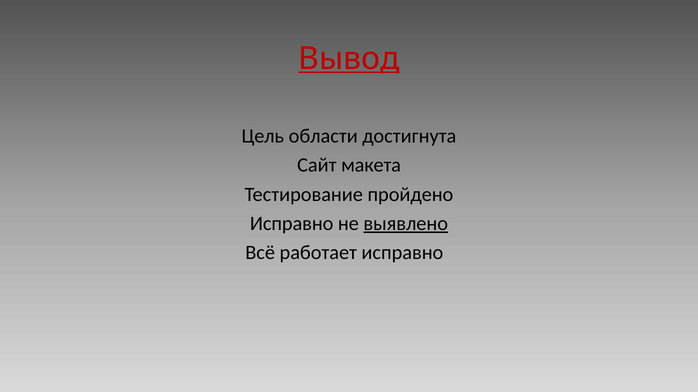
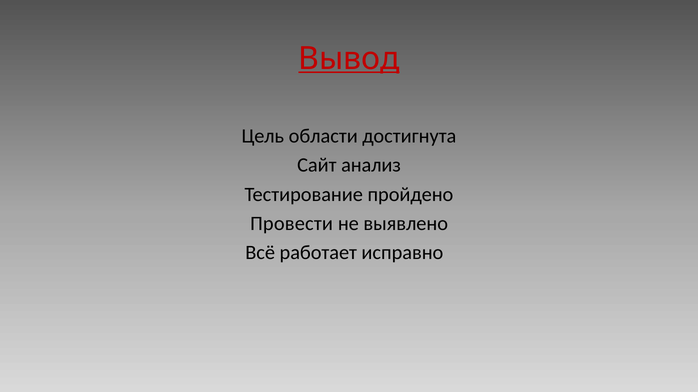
макета: макета -> анализ (371, 165)
Исправно: Исправно -> Провести (292, 224)
выявлено underline: present -> none (406, 224)
